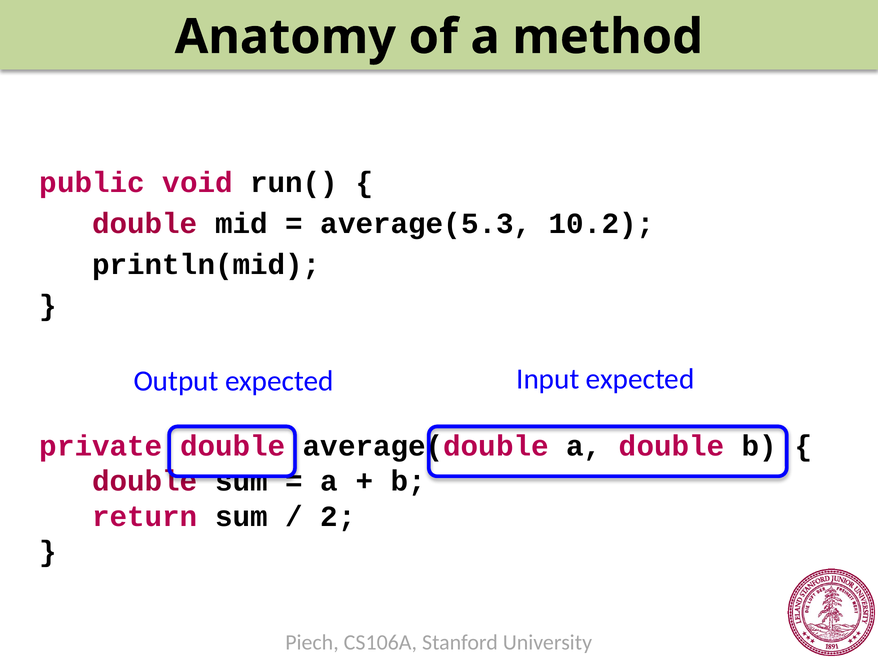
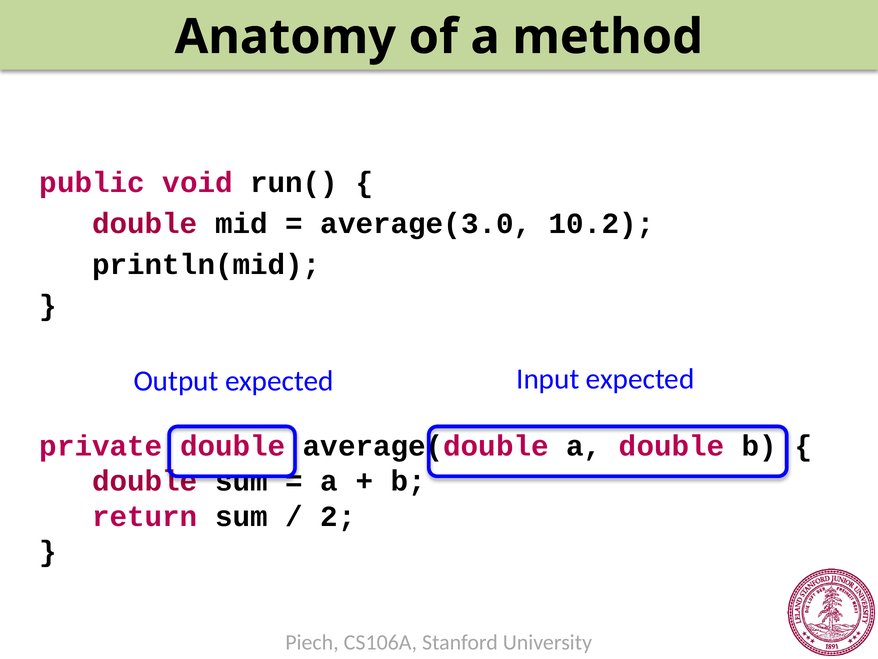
average(5.3: average(5.3 -> average(3.0 (426, 223)
